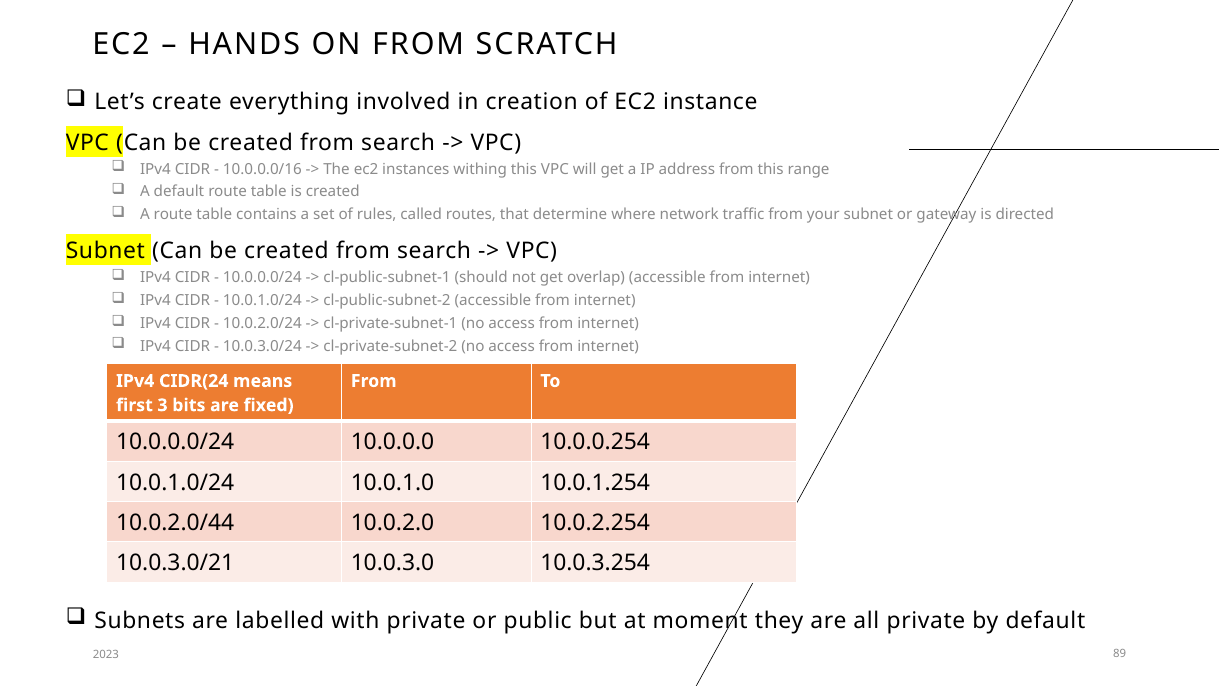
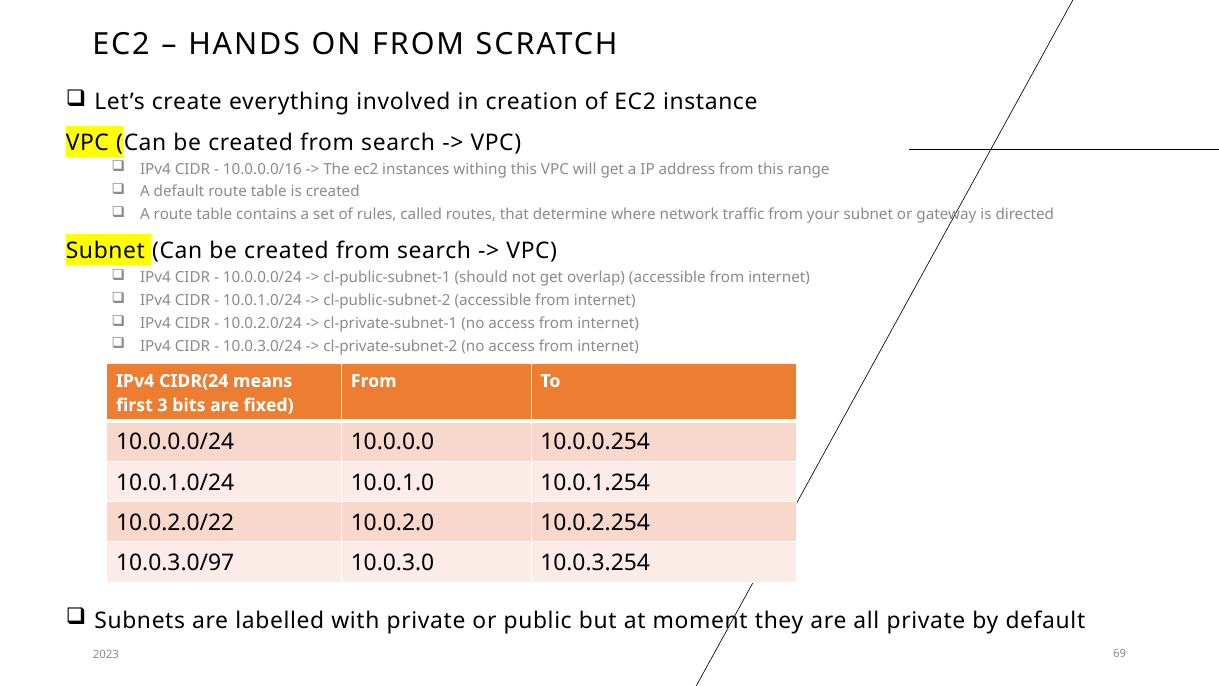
10.0.2.0/44: 10.0.2.0/44 -> 10.0.2.0/22 (175, 523)
10.0.3.0/21: 10.0.3.0/21 -> 10.0.3.0/97 (175, 563)
89: 89 -> 69 (1120, 654)
